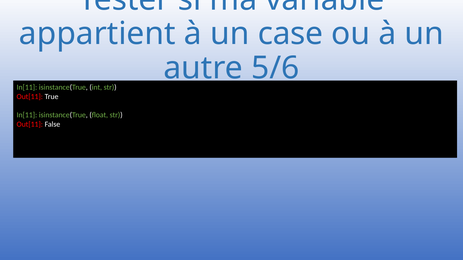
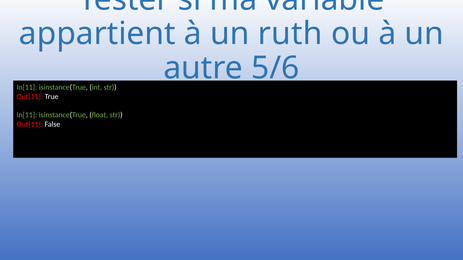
case: case -> ruth (290, 34)
